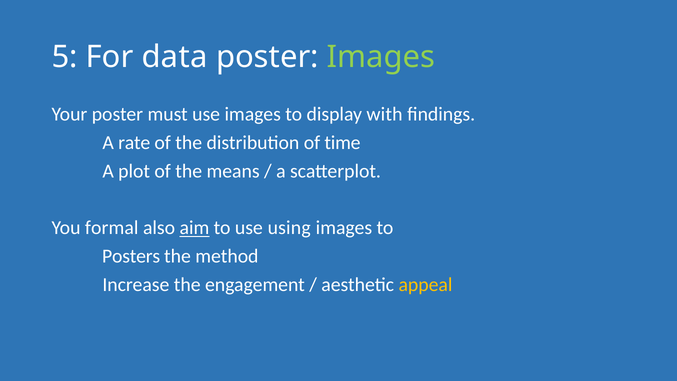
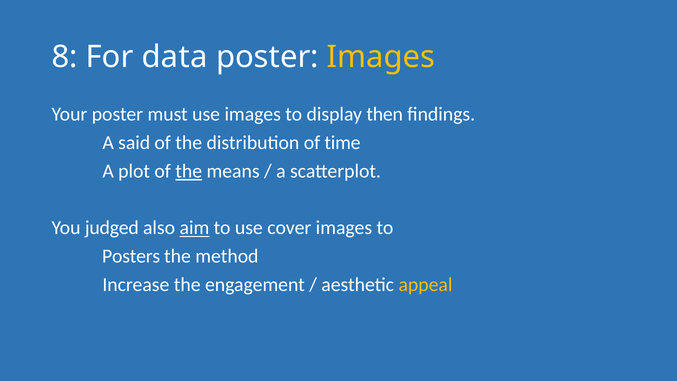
5: 5 -> 8 (65, 57)
Images colour: light green -> yellow (381, 57)
with: with -> then (385, 114)
rate: rate -> said (134, 143)
the underline: none -> present (189, 171)
formal: formal -> judged (112, 228)
using: using -> cover (289, 228)
